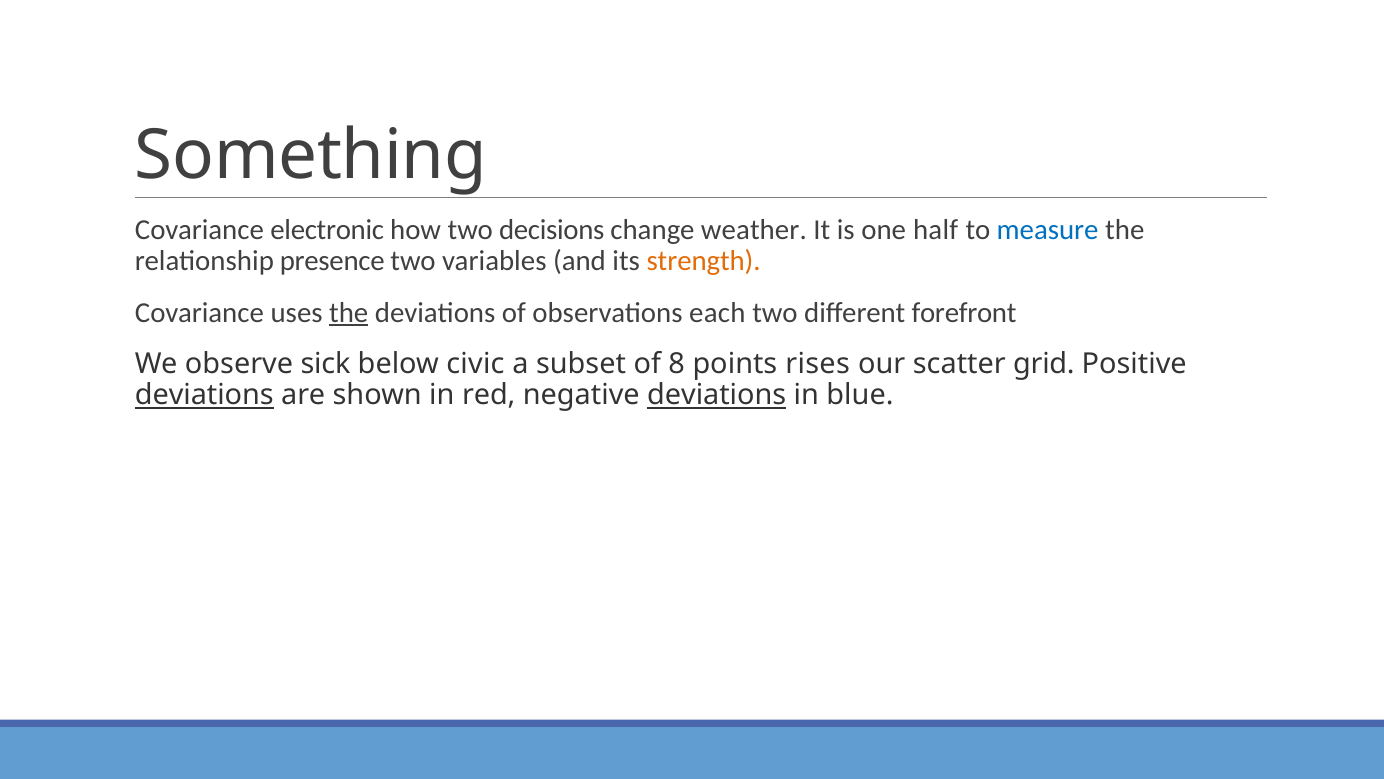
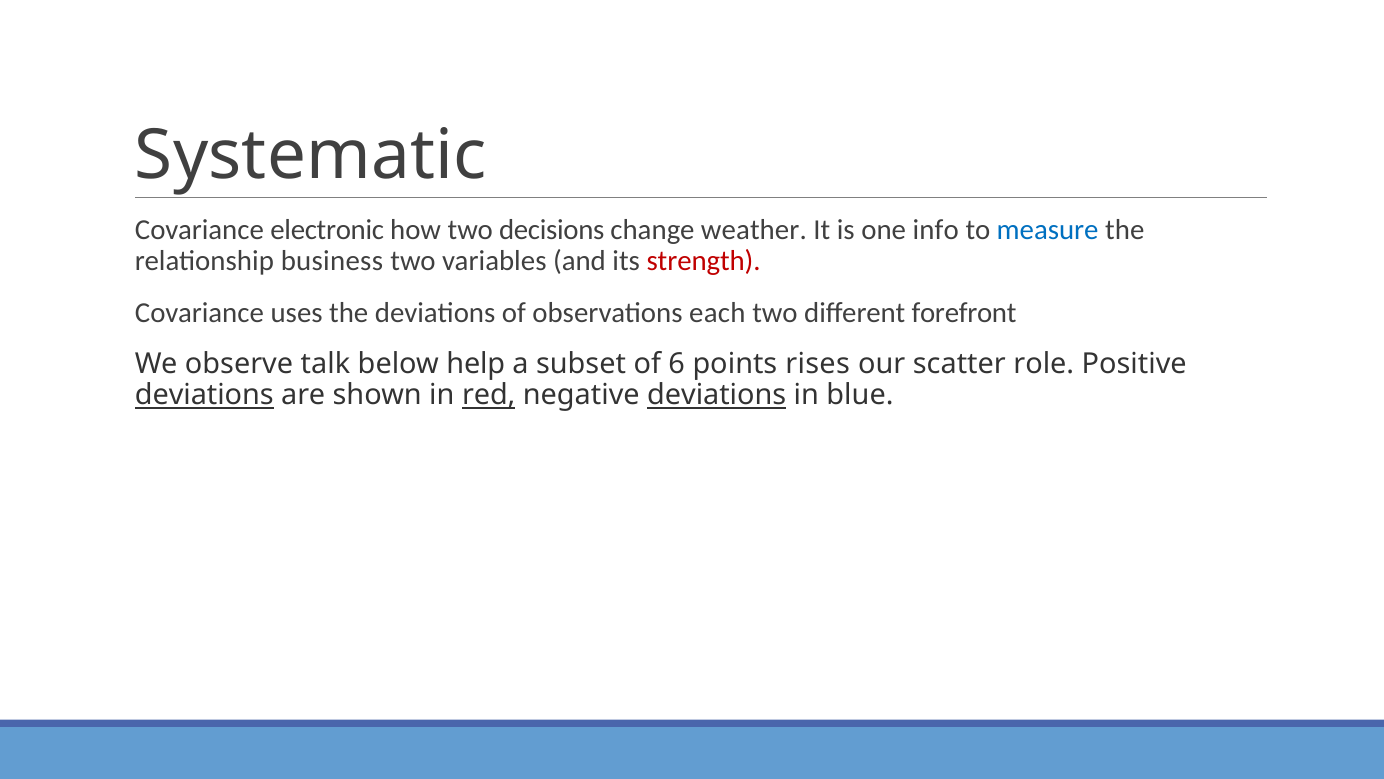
Something: Something -> Systematic (311, 155)
half: half -> info (936, 230)
presence: presence -> business (332, 261)
strength colour: orange -> red (704, 261)
the underline: present -> none (349, 313)
sick: sick -> talk (325, 364)
civic: civic -> help (476, 364)
8: 8 -> 6 (677, 364)
grid: grid -> role (1044, 364)
red underline: none -> present (489, 395)
